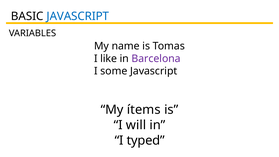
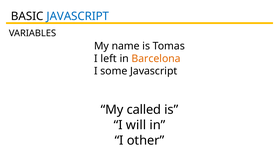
like: like -> left (109, 59)
Barcelona colour: purple -> orange (156, 59)
ítems: ítems -> called (144, 110)
typed: typed -> other (146, 140)
